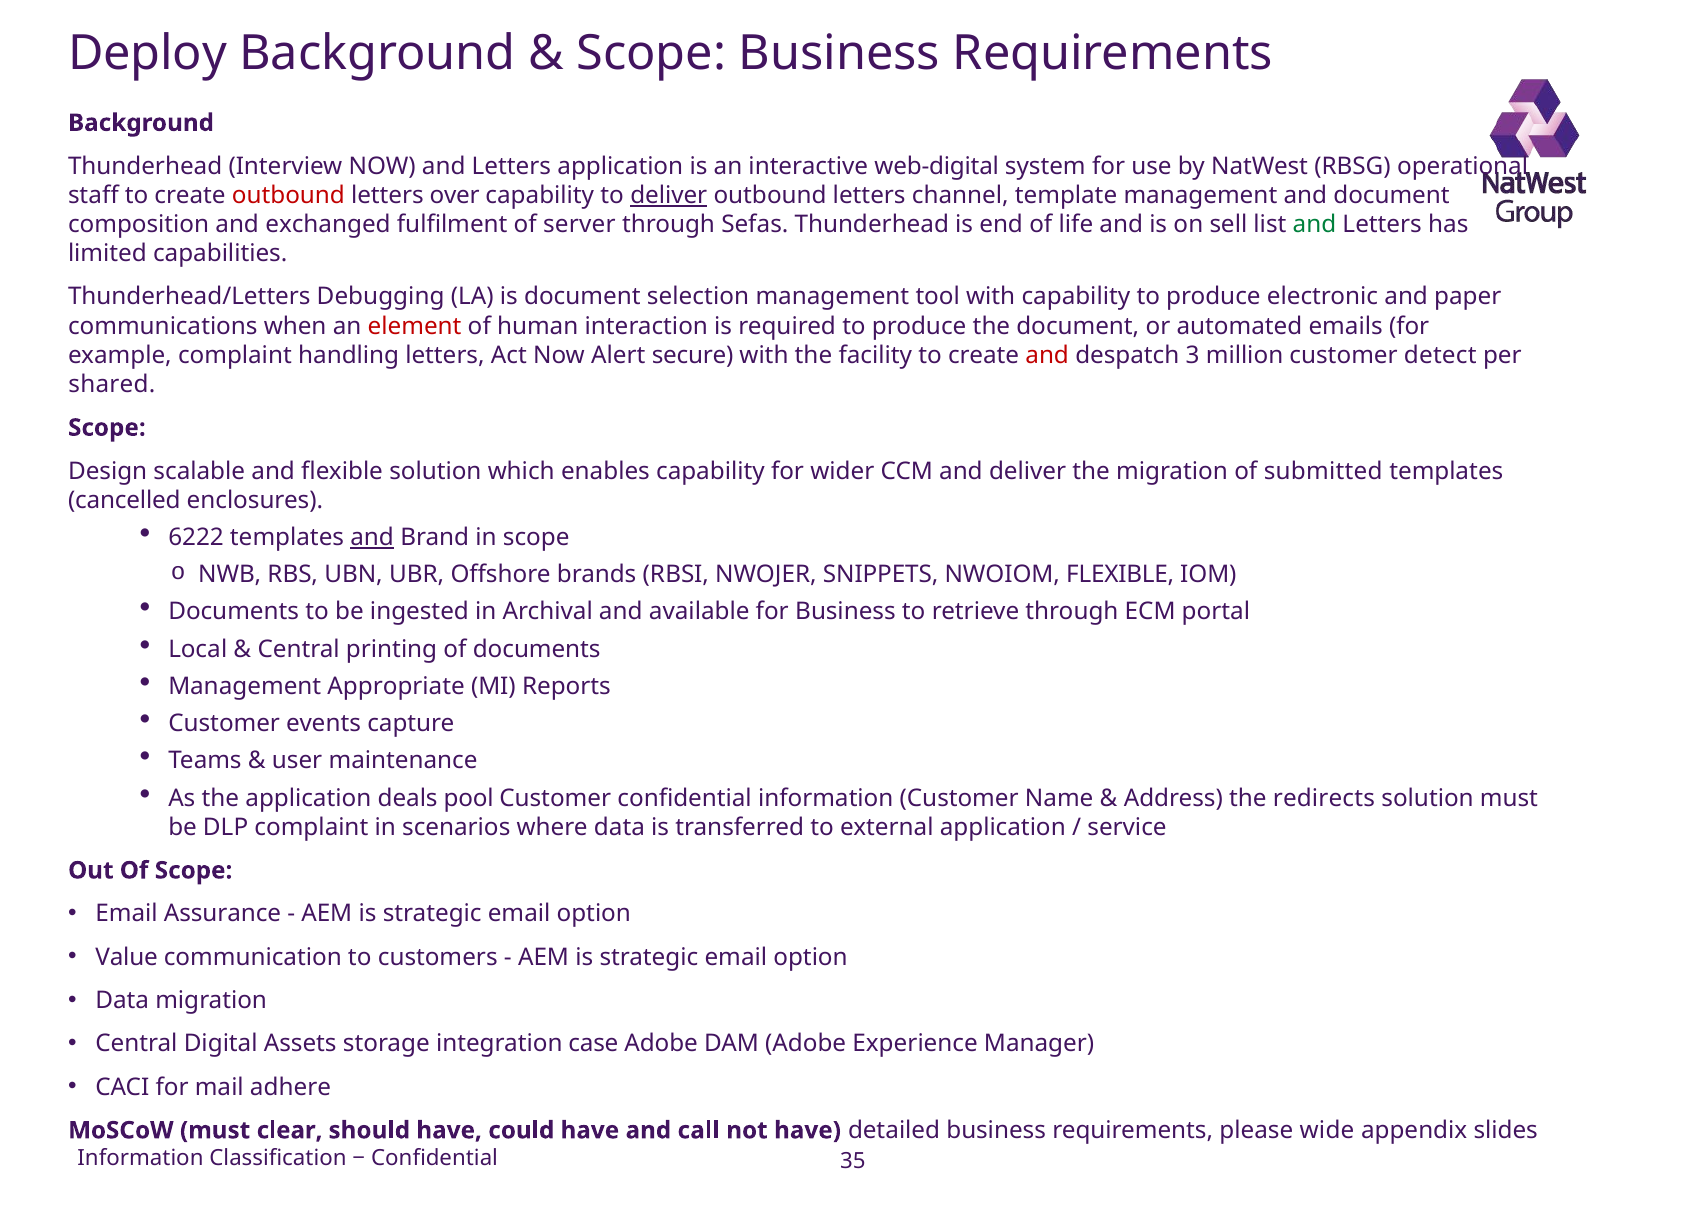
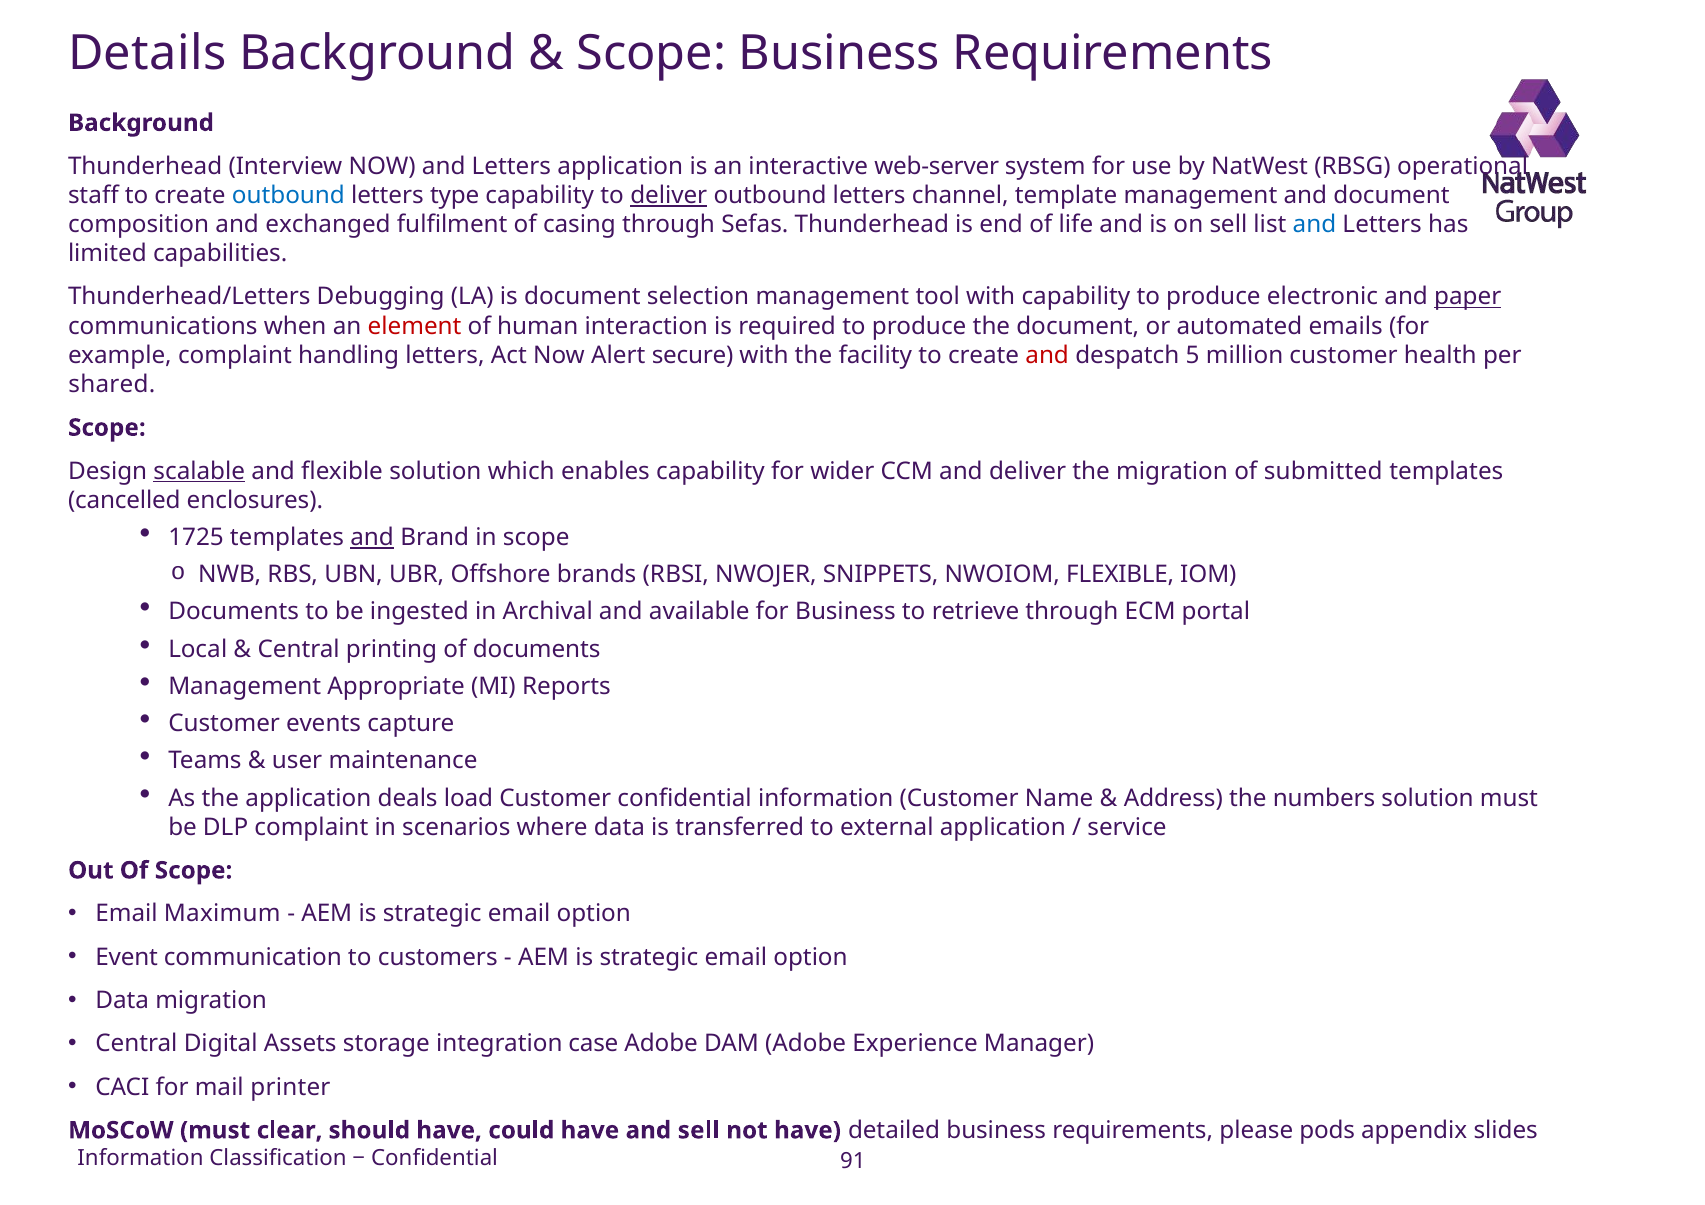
Deploy: Deploy -> Details (147, 54)
web-digital: web-digital -> web-server (937, 166)
outbound colour: red -> blue (288, 195)
over: over -> type (455, 195)
server: server -> casing (579, 225)
and colour: green -> blue (1315, 225)
paper underline: none -> present (1468, 297)
3: 3 -> 5 (1193, 355)
detect: detect -> health (1440, 355)
scalable underline: none -> present (199, 471)
6222: 6222 -> 1725 (196, 538)
pool: pool -> load (469, 798)
redirects: redirects -> numbers (1324, 798)
Assurance: Assurance -> Maximum (222, 914)
Value: Value -> Event (127, 958)
adhere: adhere -> printer (290, 1088)
and call: call -> sell (699, 1131)
wide: wide -> pods (1327, 1131)
35: 35 -> 91 (853, 1162)
